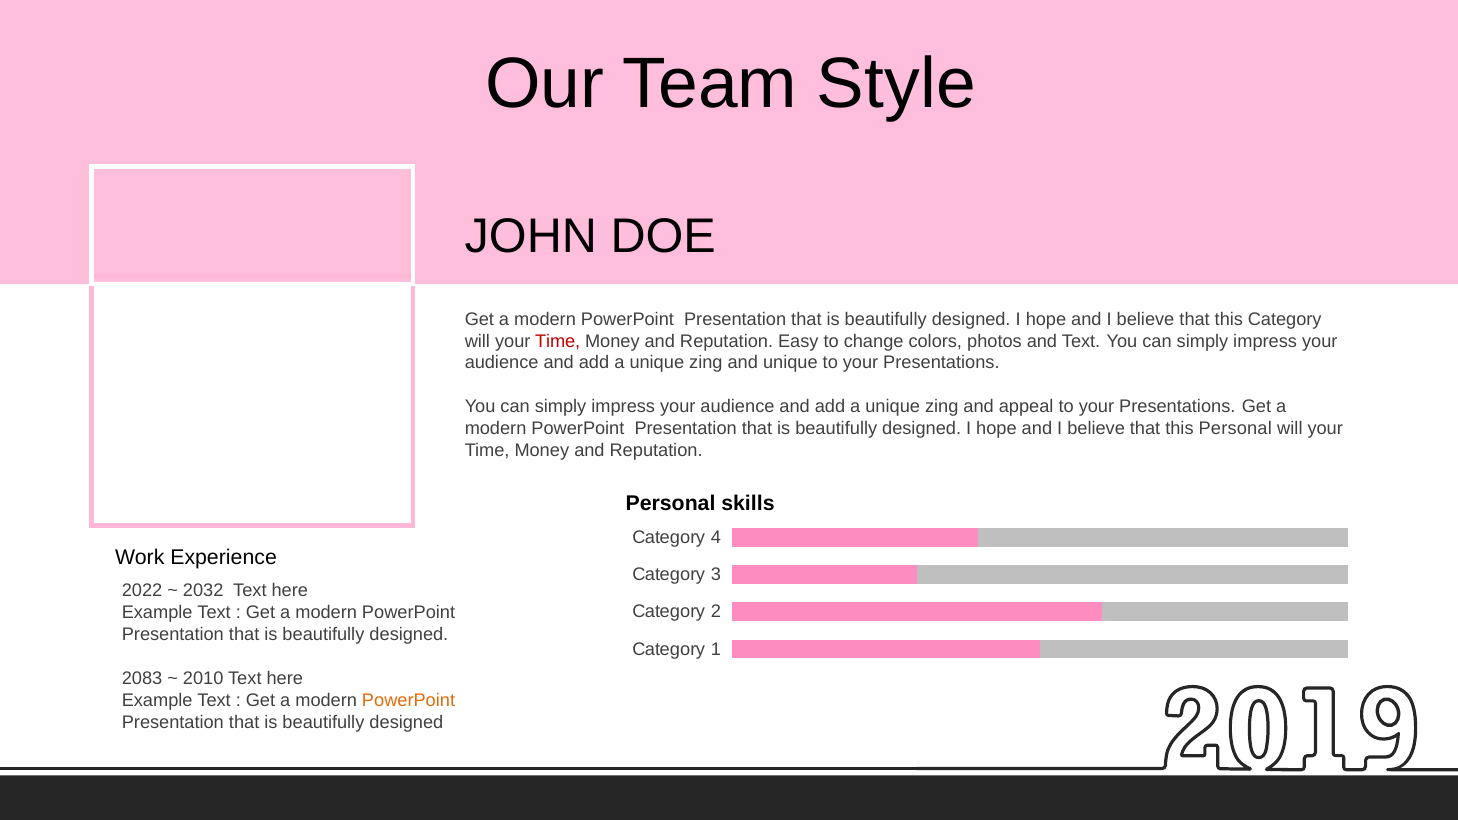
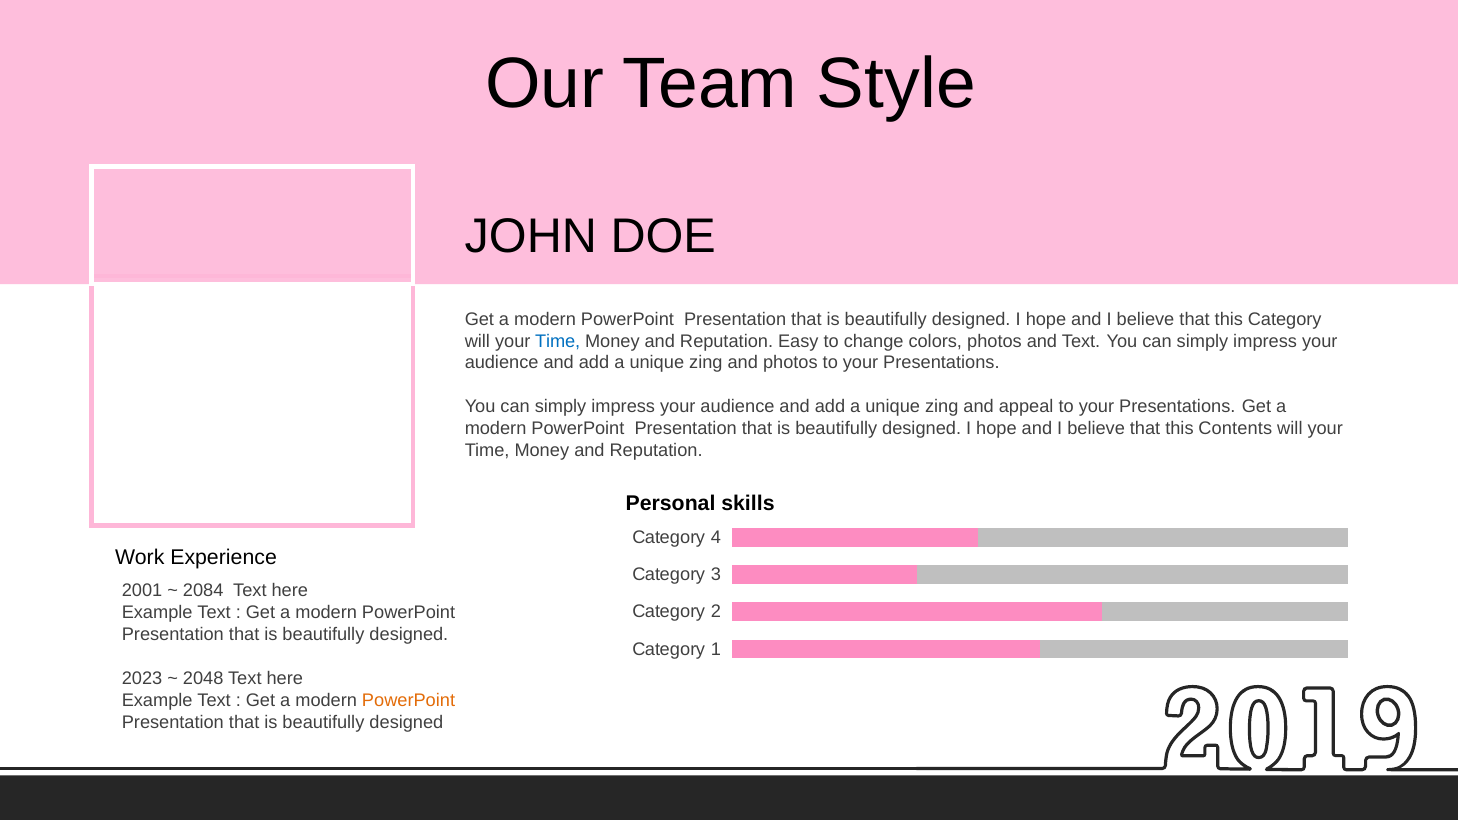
Time colour: red -> blue (558, 341)
and unique: unique -> photos (790, 363)
this Personal: Personal -> Contents (1235, 429)
2022: 2022 -> 2001 (142, 591)
2032: 2032 -> 2084 (203, 591)
2083: 2083 -> 2023 (142, 678)
2010: 2010 -> 2048 (203, 678)
